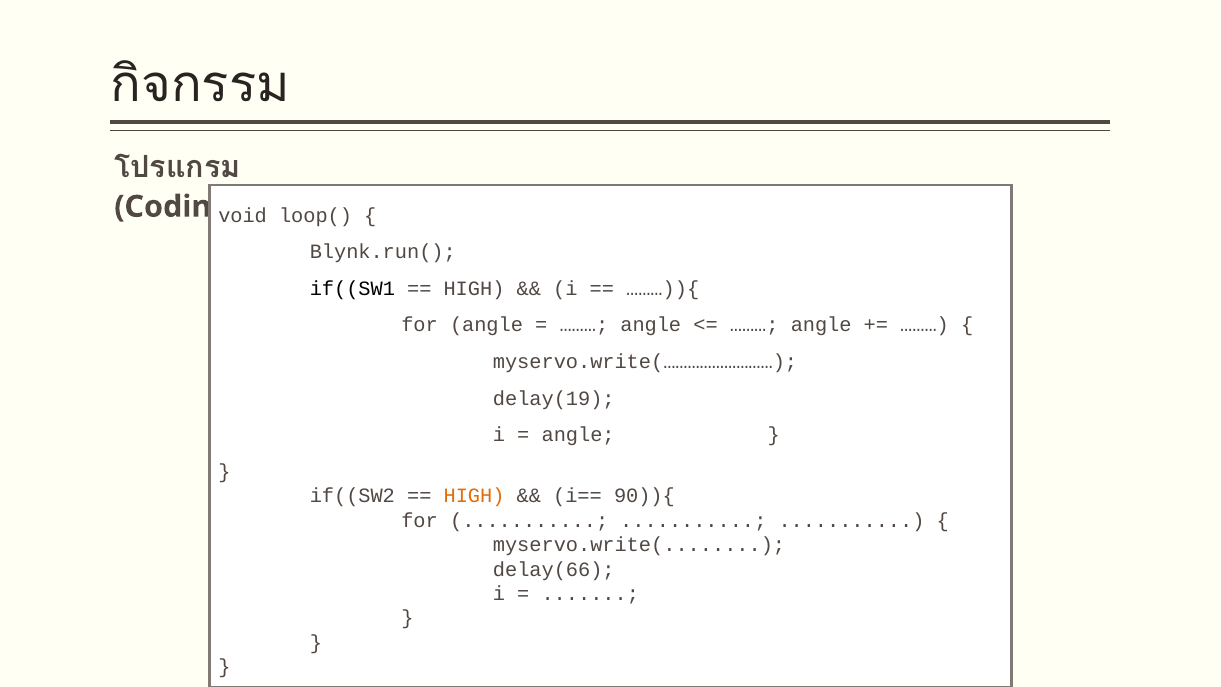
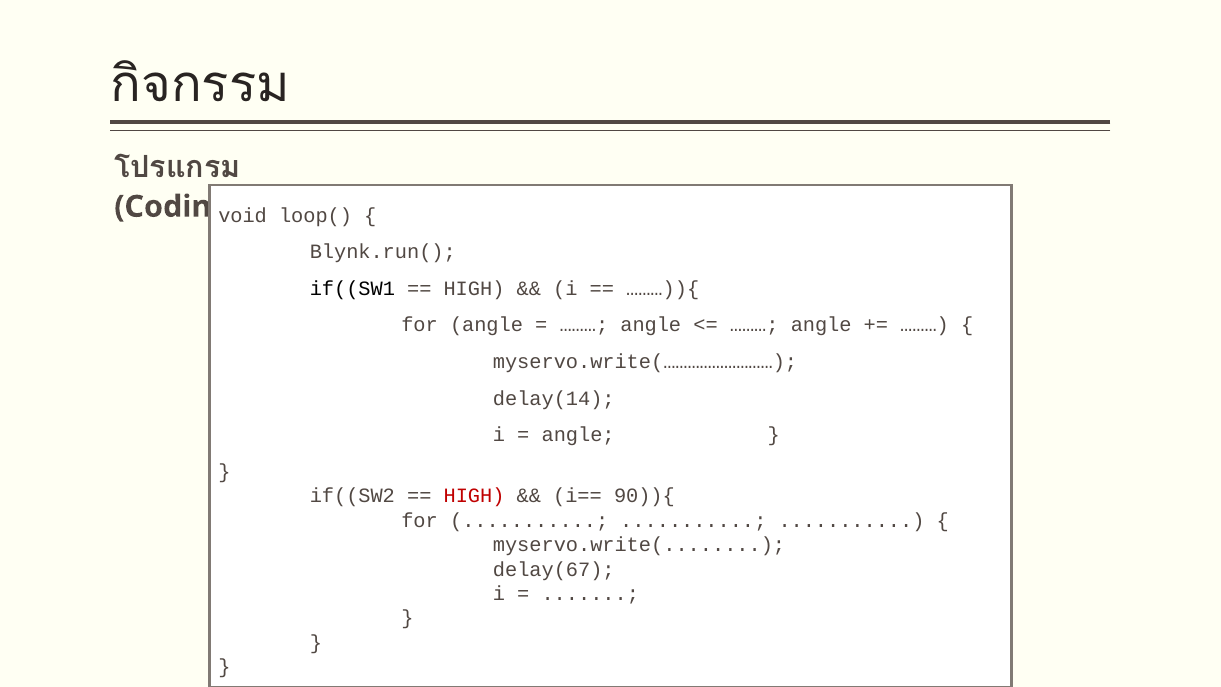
delay(19: delay(19 -> delay(14 (554, 398)
HIGH colour: orange -> red (474, 496)
delay(66: delay(66 -> delay(67 (554, 569)
